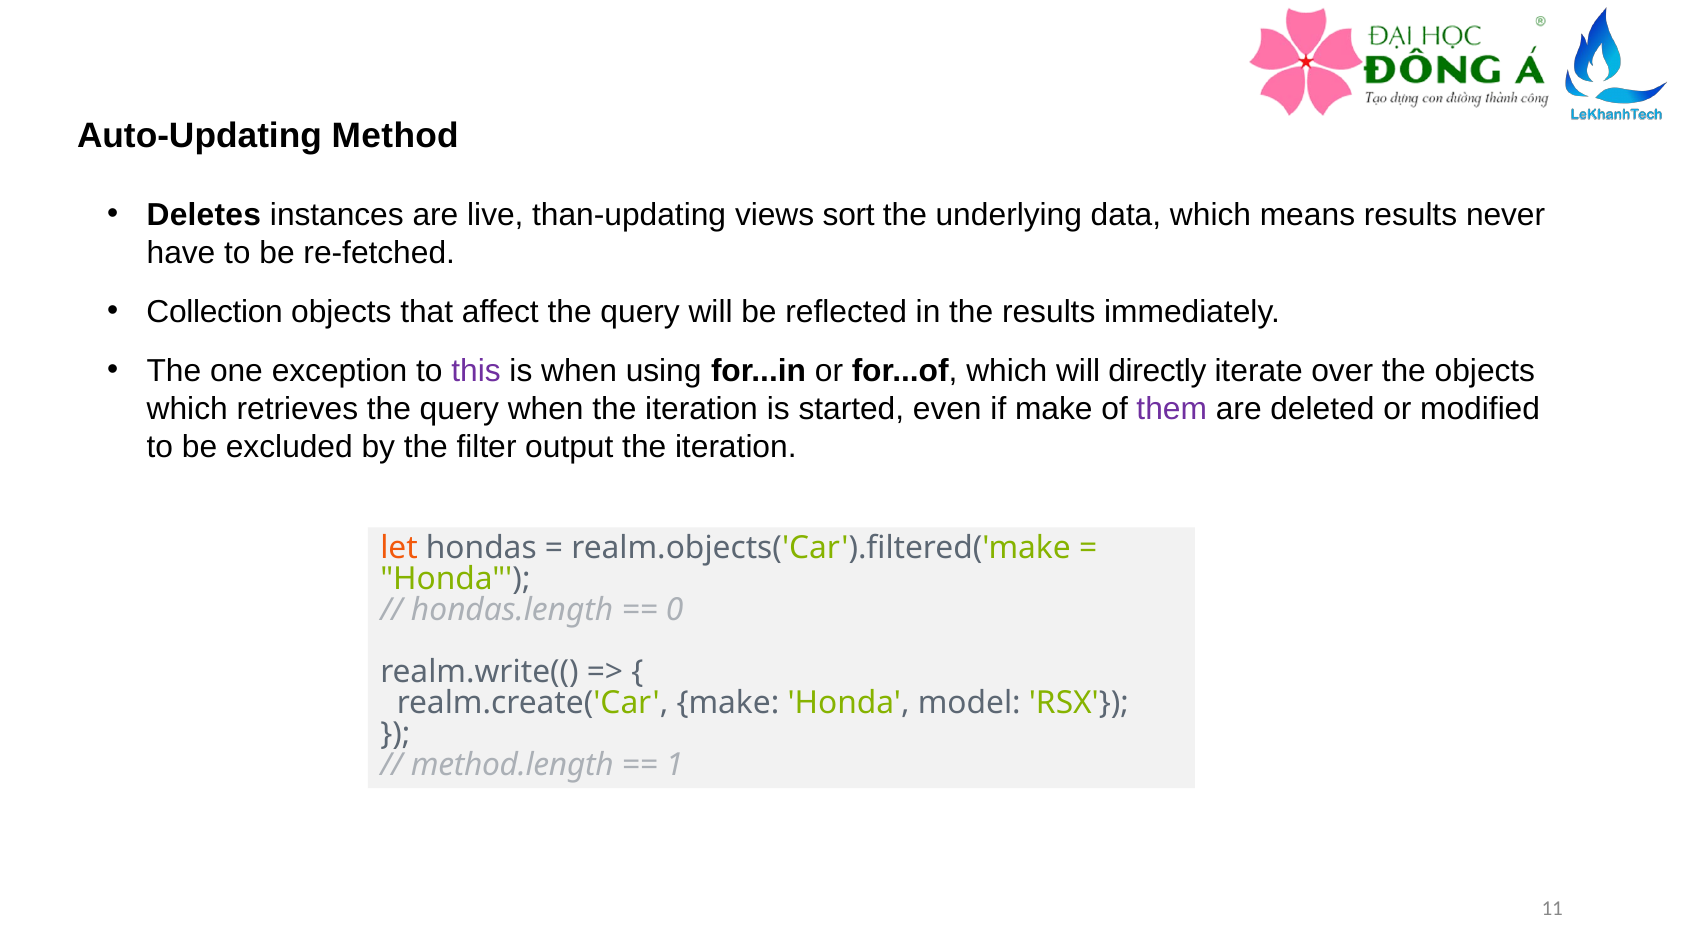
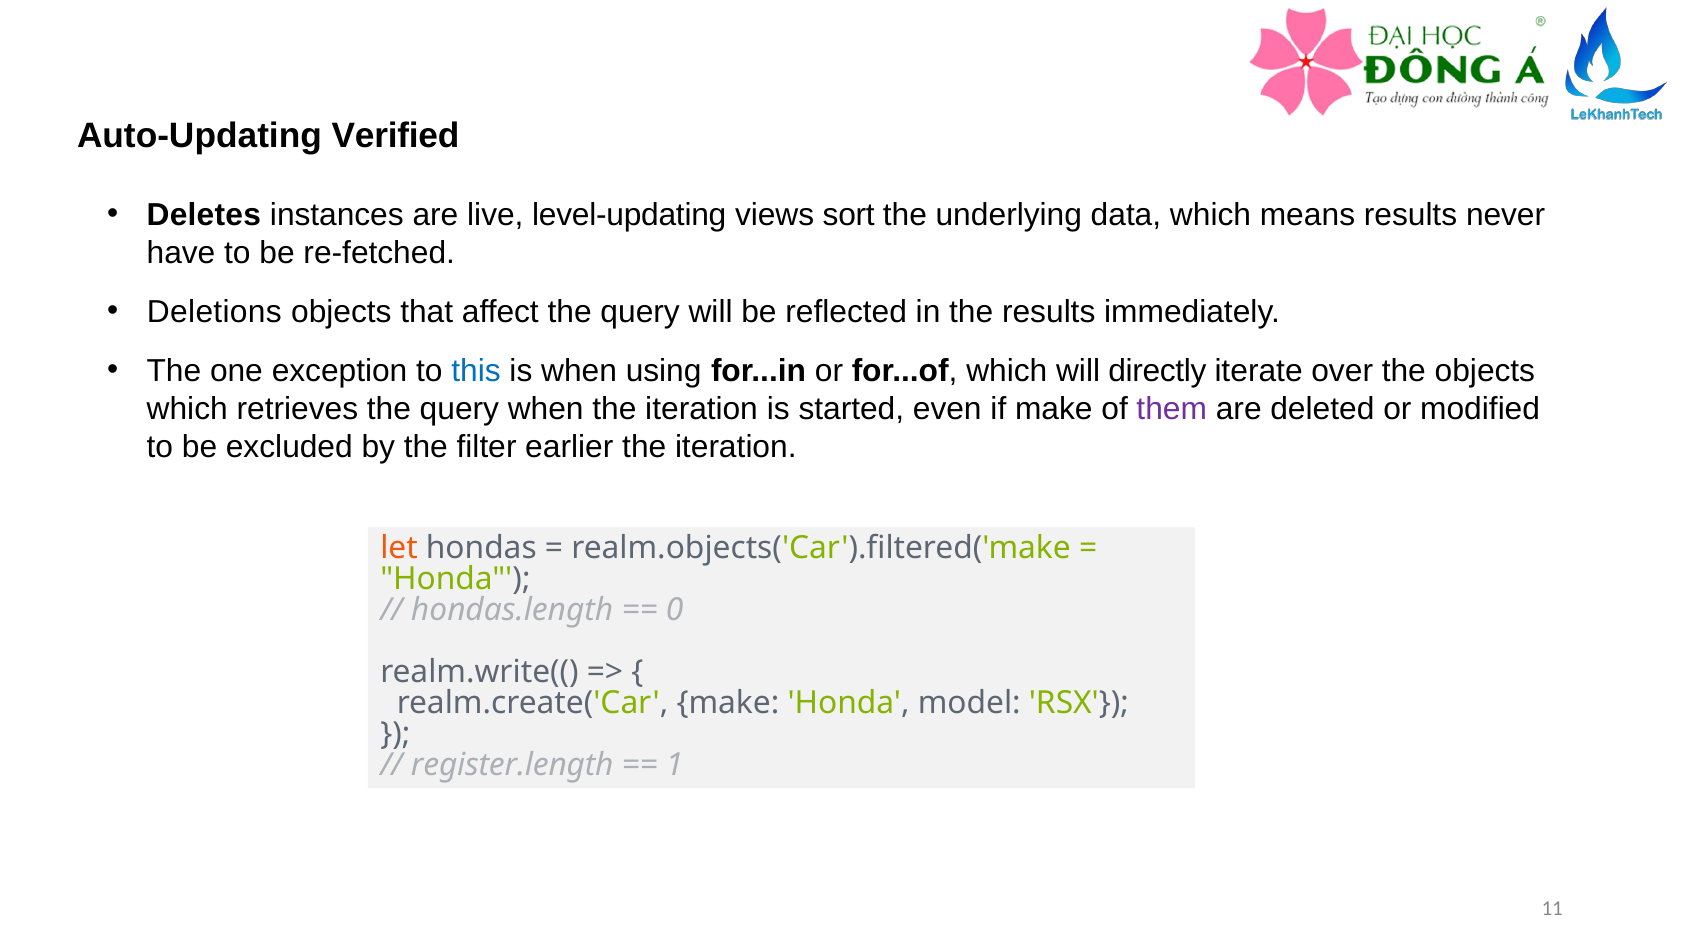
Method: Method -> Verified (396, 136)
than-updating: than-updating -> level-updating (629, 215)
Collection: Collection -> Deletions (214, 312)
this colour: purple -> blue (476, 371)
output: output -> earlier (569, 447)
method.length: method.length -> register.length (512, 765)
